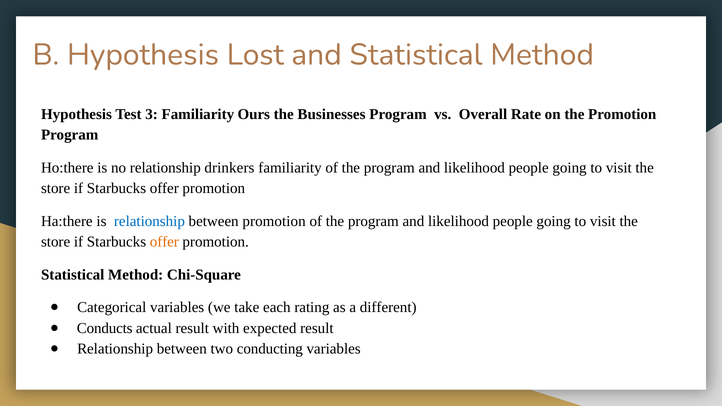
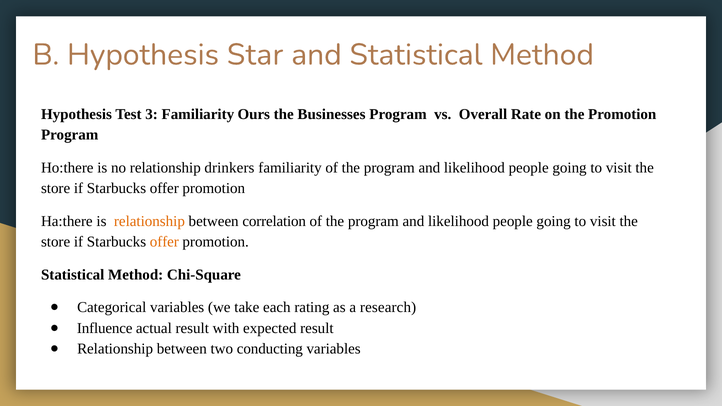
Lost: Lost -> Star (255, 55)
relationship colour: blue -> orange (149, 221)
between promotion: promotion -> correlation (274, 221)
different: different -> research (388, 308)
Conducts: Conducts -> Influence (105, 328)
